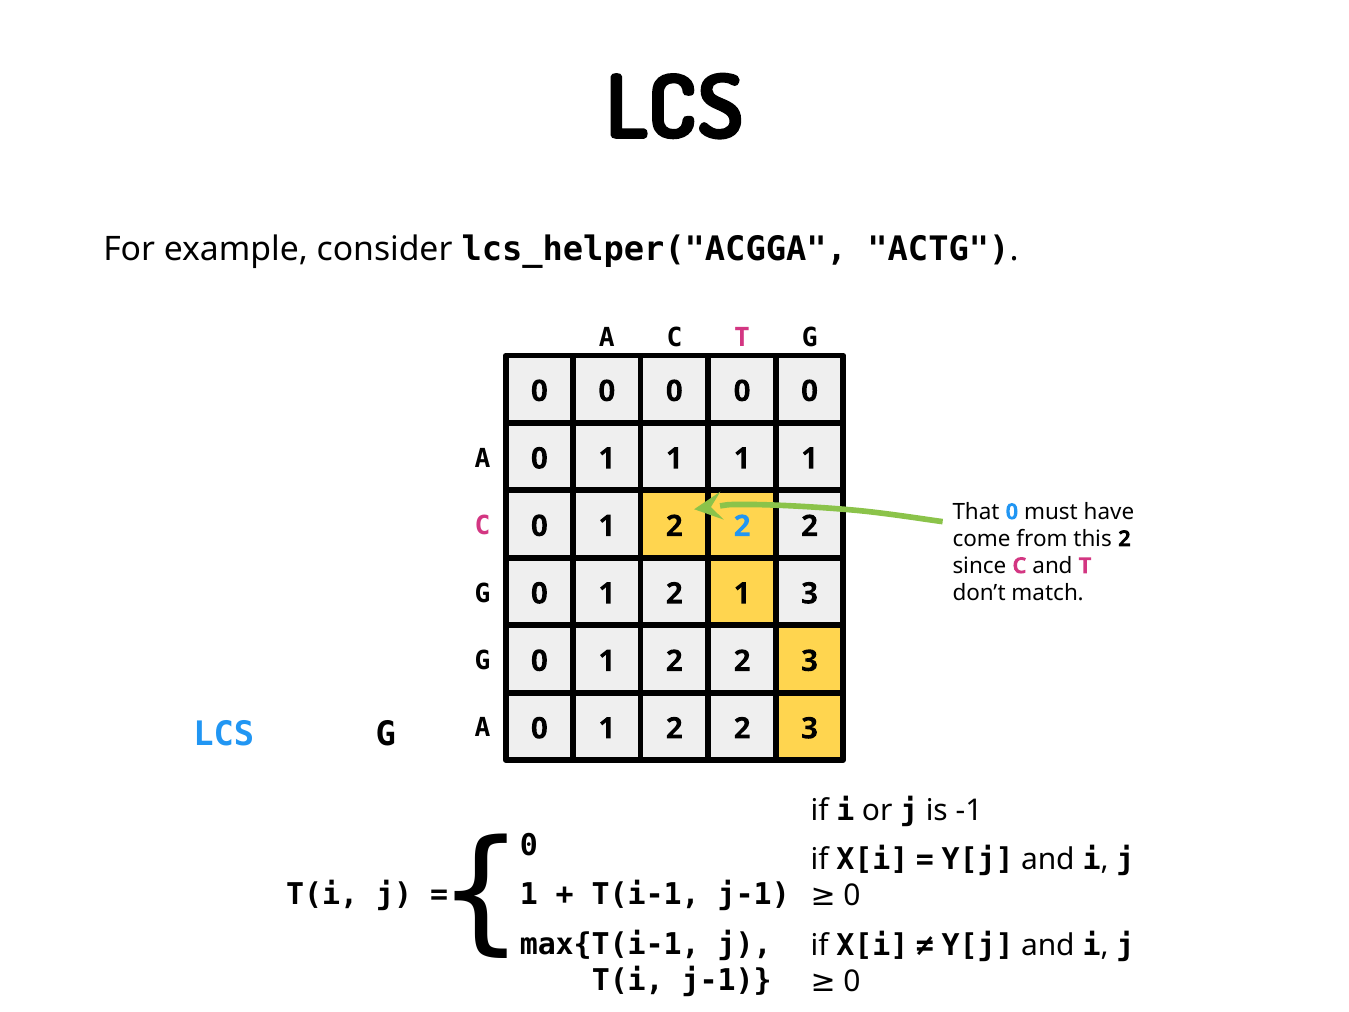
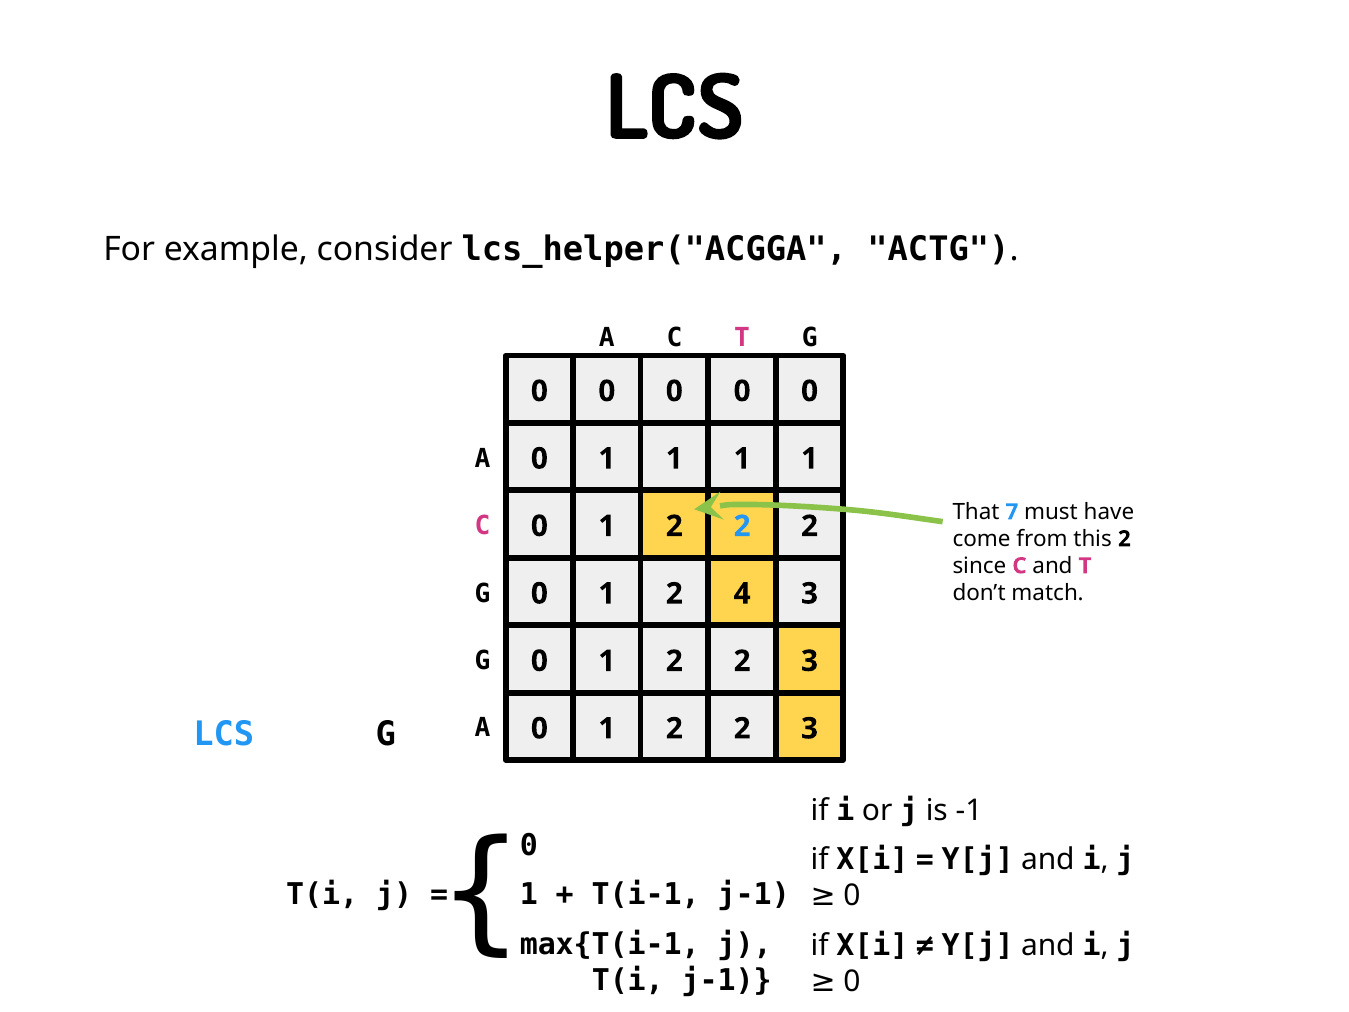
That 0: 0 -> 7 (1012, 512)
2 1: 1 -> 4 (742, 594)
